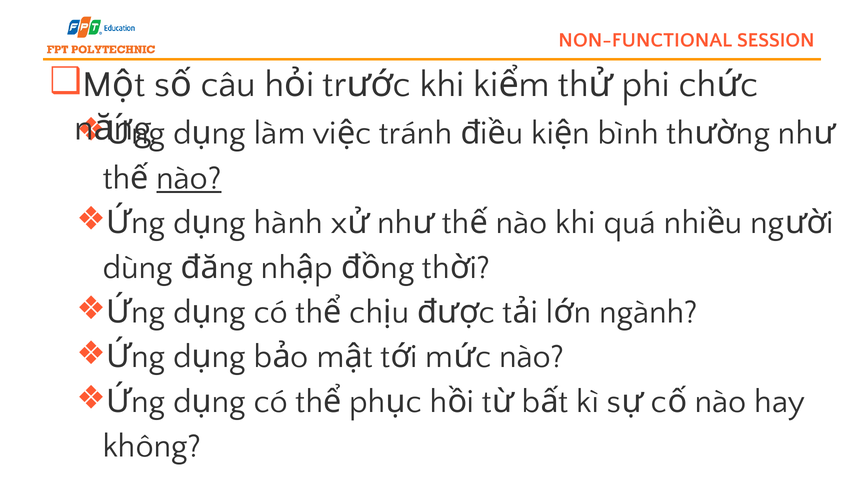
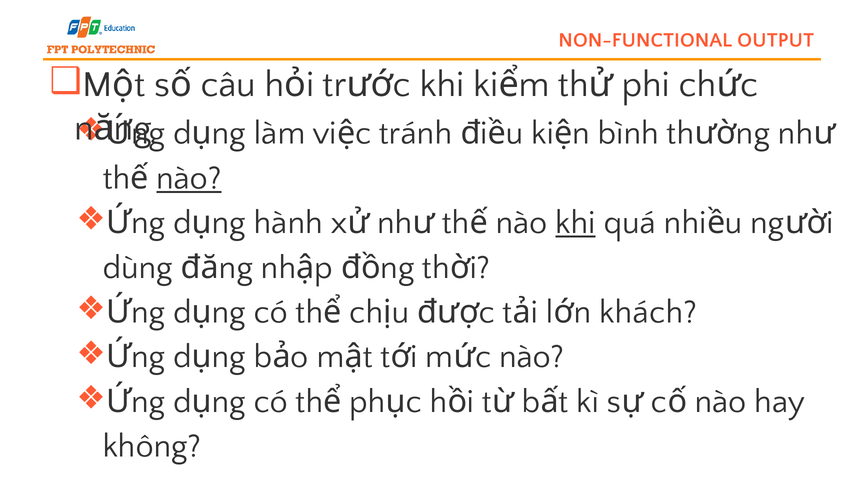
SESSION: SESSION -> OUTPUT (776, 40)
khi underline: none -> present (576, 223)
ngành: ngành -> khách (648, 312)
